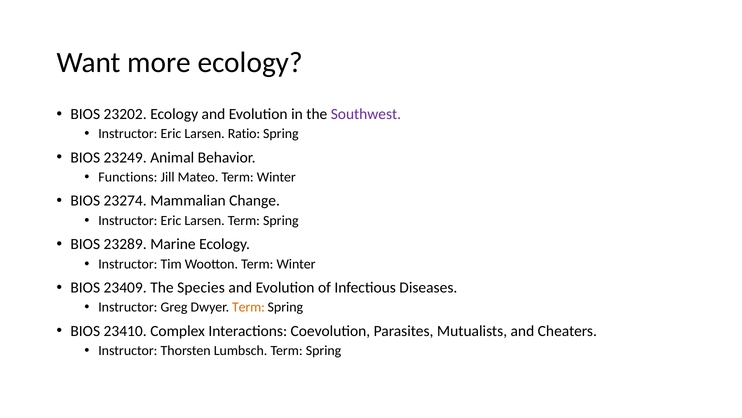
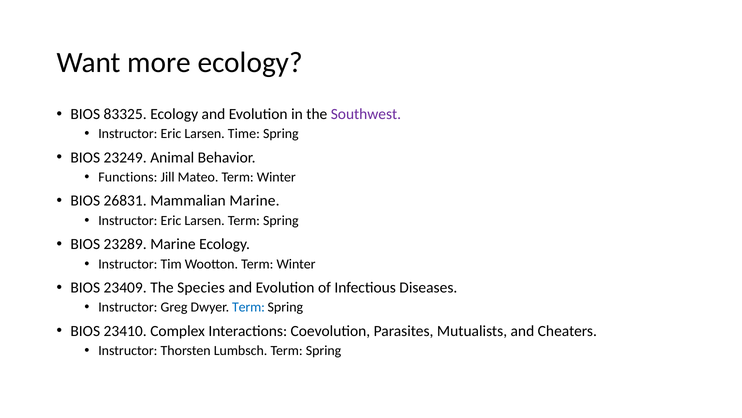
23202: 23202 -> 83325 (125, 114)
Ratio: Ratio -> Time (244, 134)
23274: 23274 -> 26831 (125, 201)
Mammalian Change: Change -> Marine (254, 201)
Term colour: orange -> blue (248, 307)
